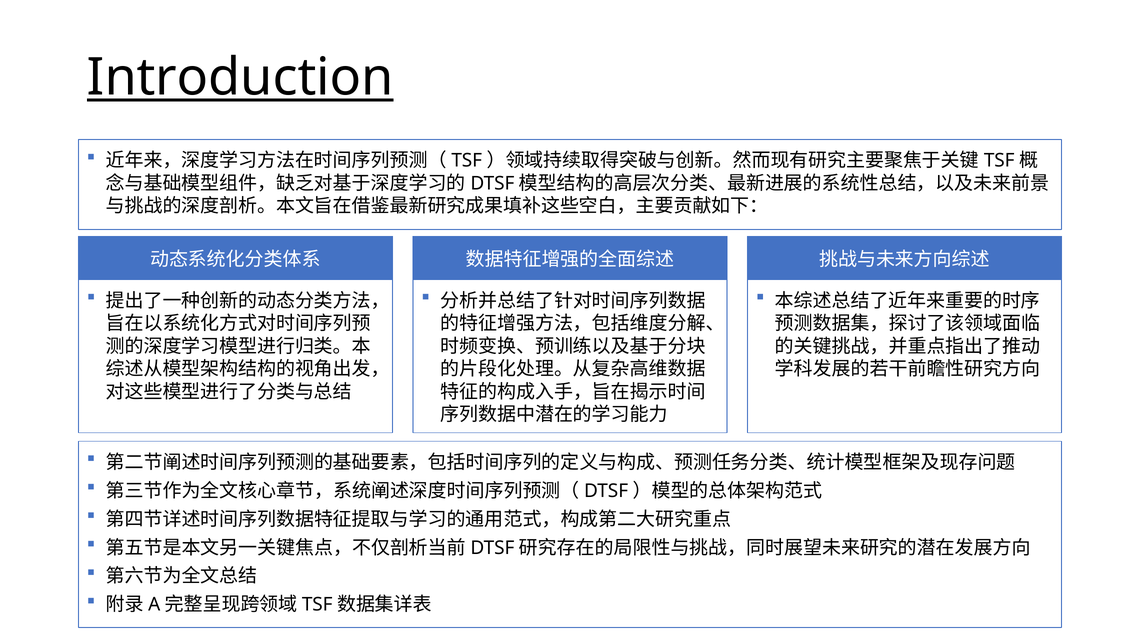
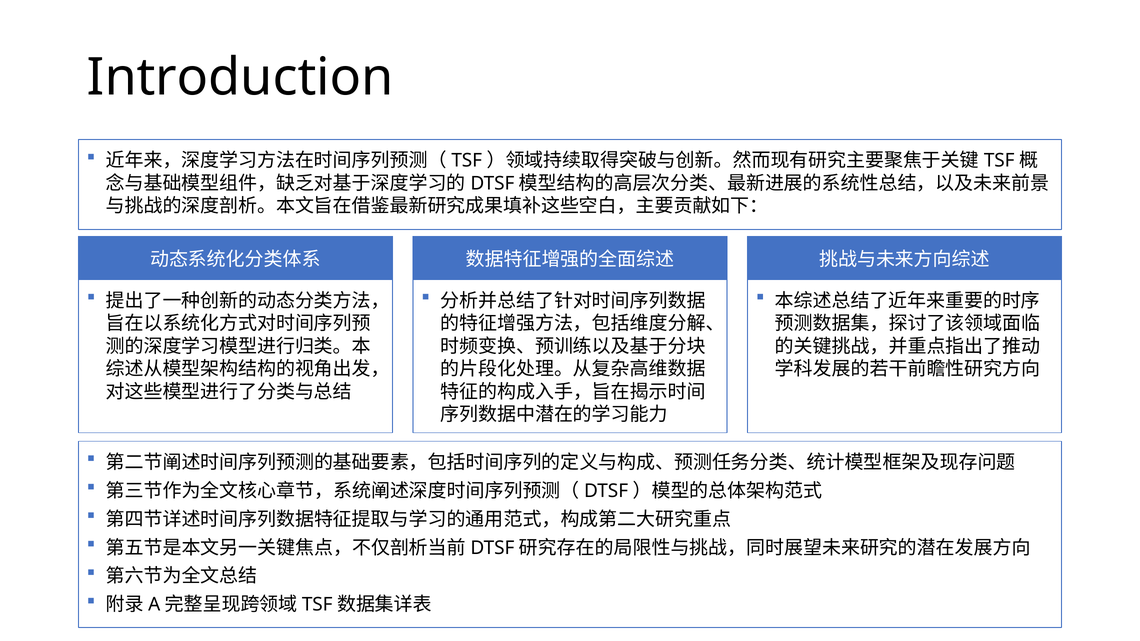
Introduction underline: present -> none (240, 78)
